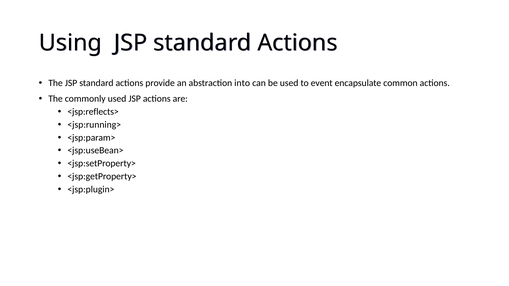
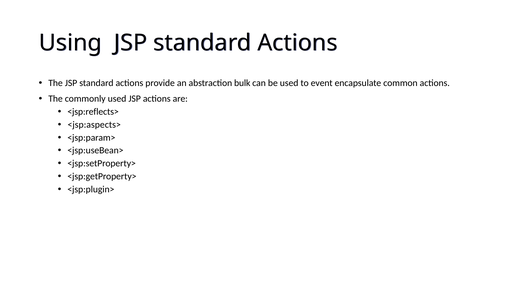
into: into -> bulk (242, 83)
<jsp:running>: <jsp:running> -> <jsp:aspects> (94, 125)
